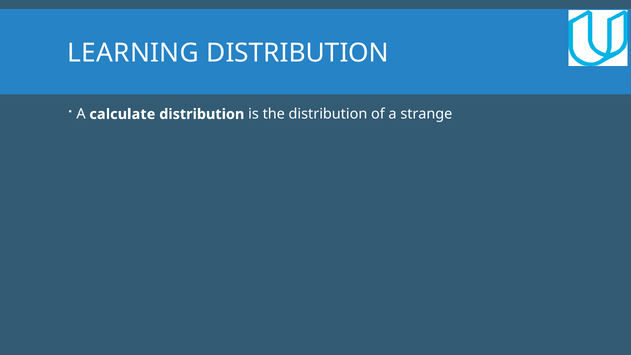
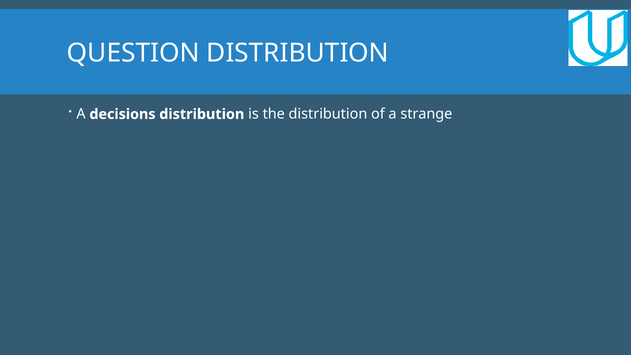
LEARNING: LEARNING -> QUESTION (133, 53)
calculate: calculate -> decisions (122, 114)
